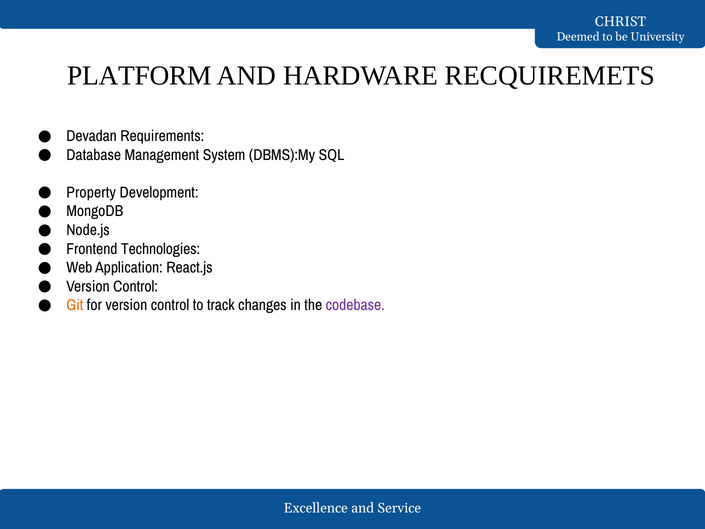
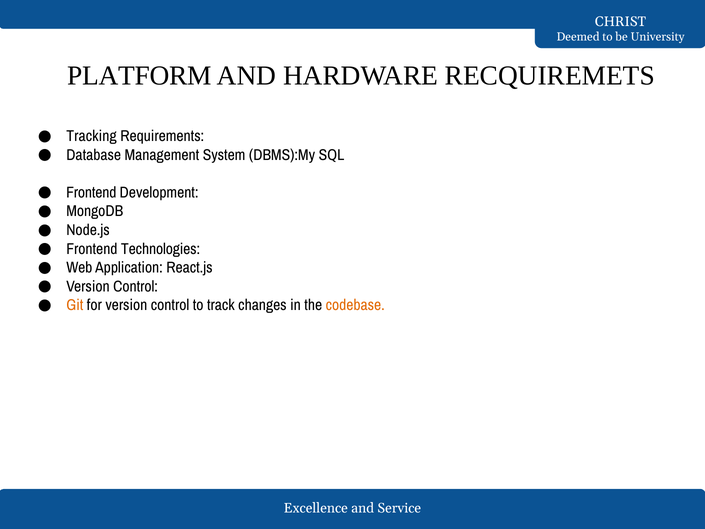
Devadan: Devadan -> Tracking (92, 136)
Property: Property -> Frontend (91, 192)
codebase colour: purple -> orange (355, 305)
